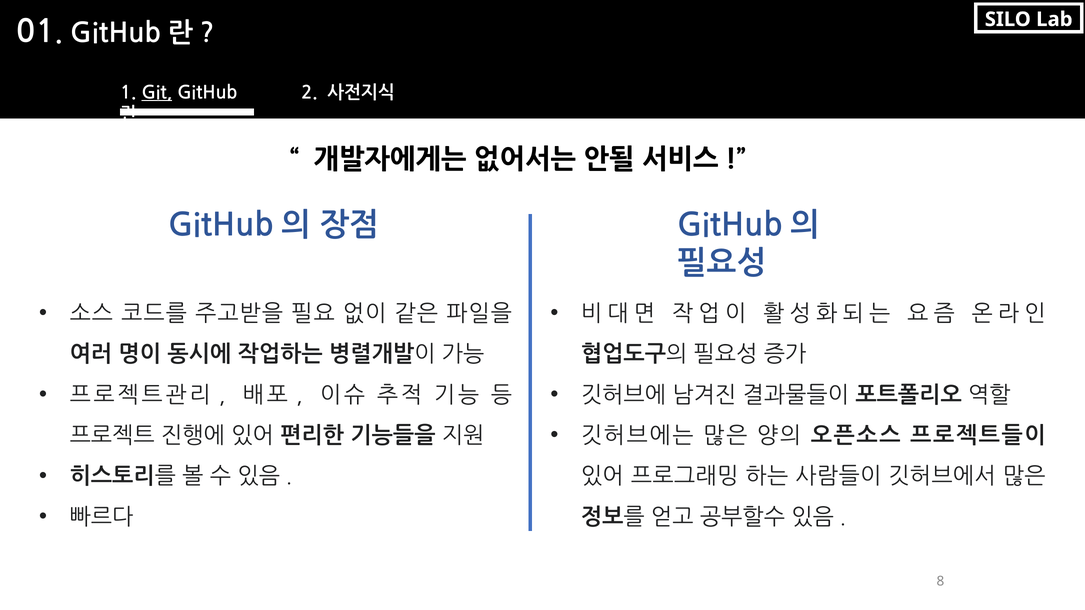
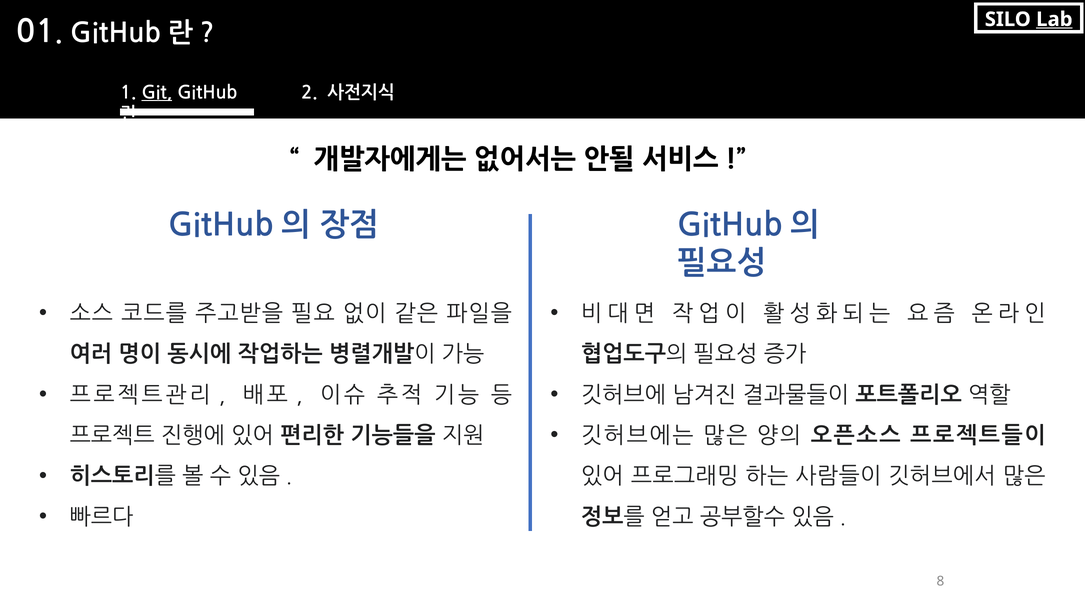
Lab underline: none -> present (1054, 19)
